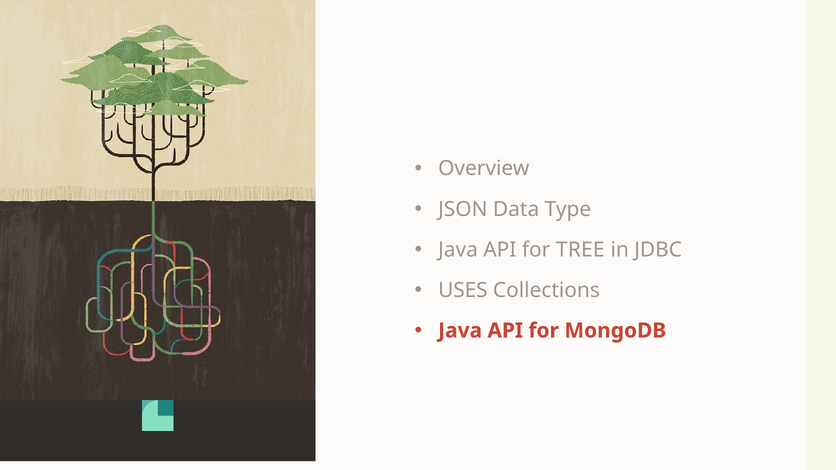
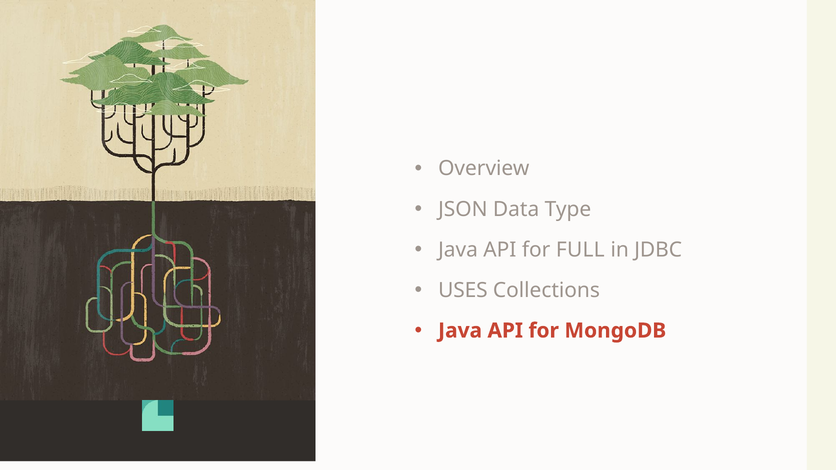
TREE: TREE -> FULL (580, 250)
